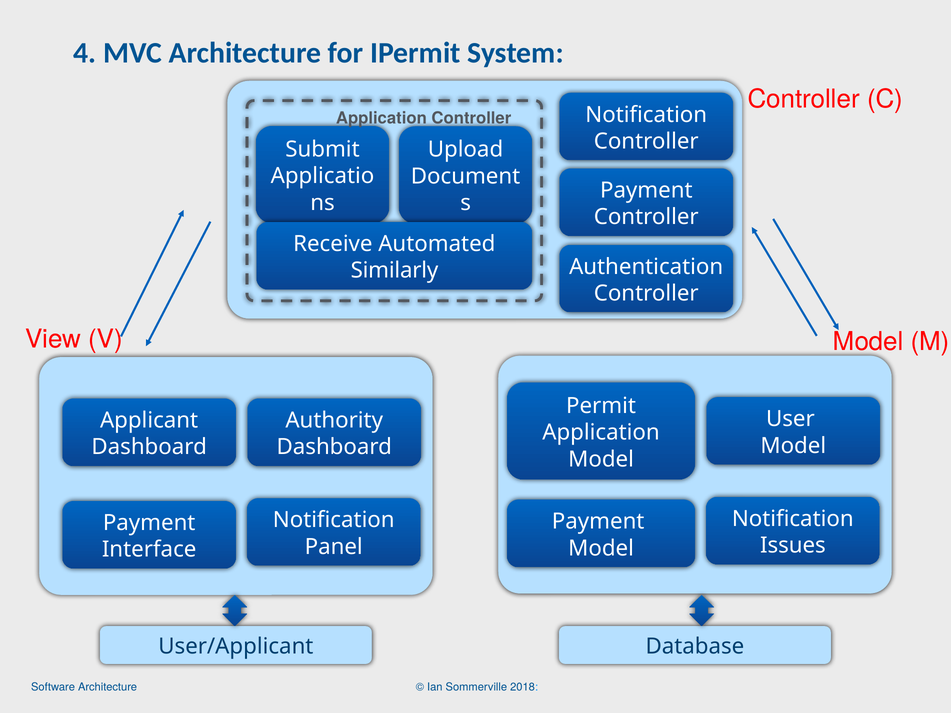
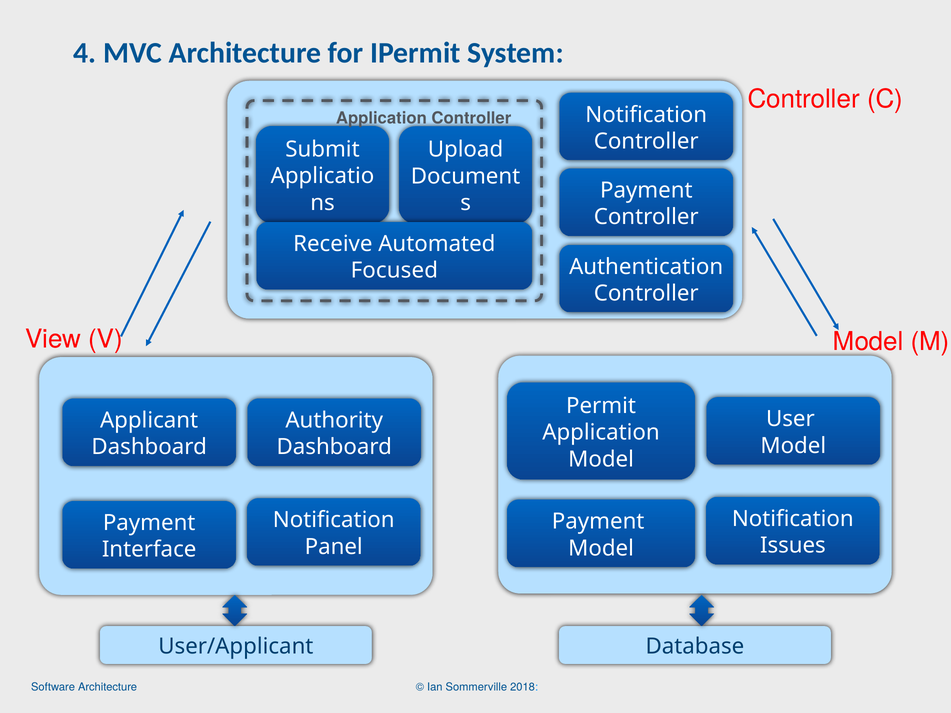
Similarly: Similarly -> Focused (394, 271)
